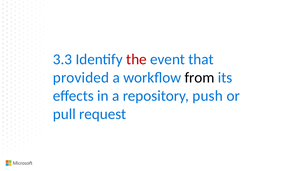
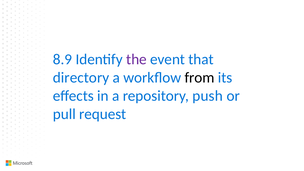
3.3: 3.3 -> 8.9 (62, 59)
the colour: red -> purple (136, 59)
provided: provided -> directory (81, 78)
